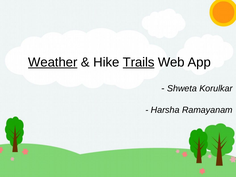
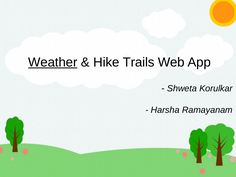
Trails underline: present -> none (139, 62)
